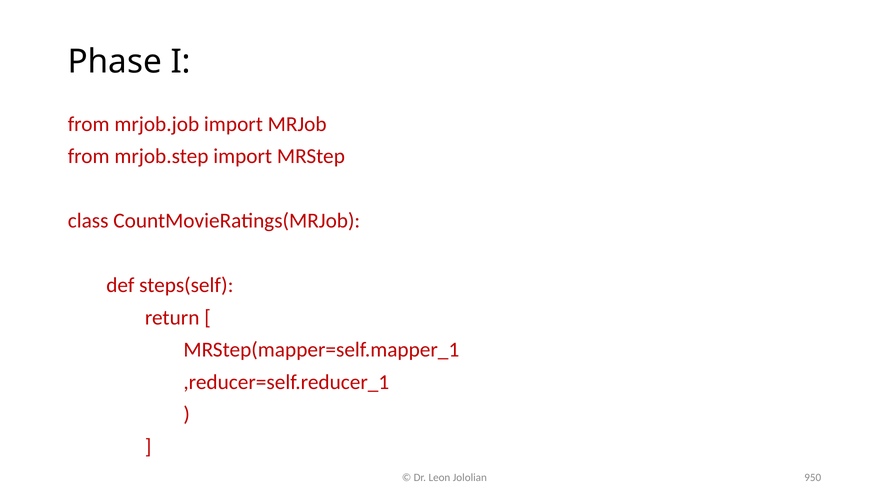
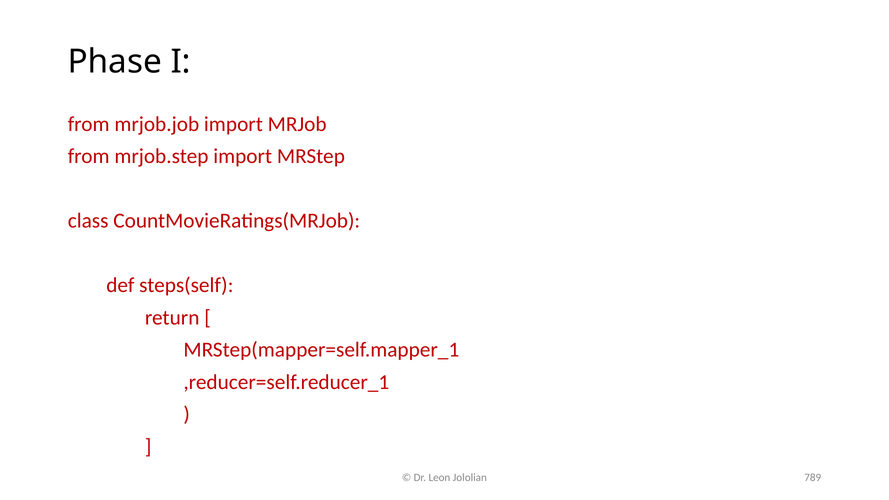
950: 950 -> 789 (813, 477)
